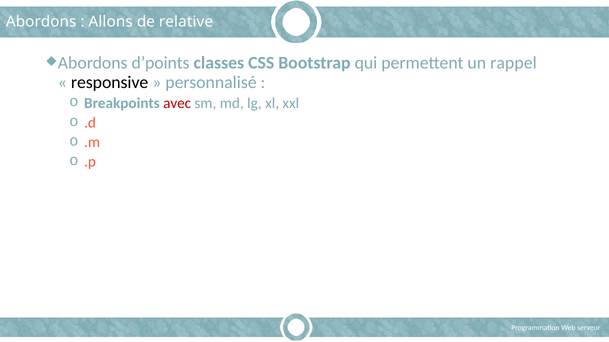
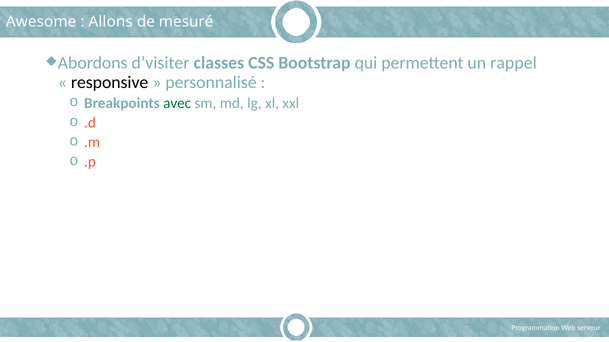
Abordons: Abordons -> Awesome (41, 22)
relative: relative -> mesuré (186, 22)
d’points: d’points -> d’visiter (161, 63)
avec colour: red -> green (177, 103)
